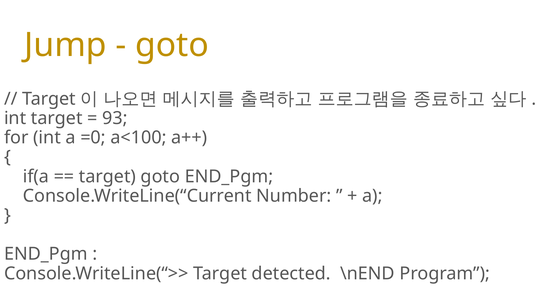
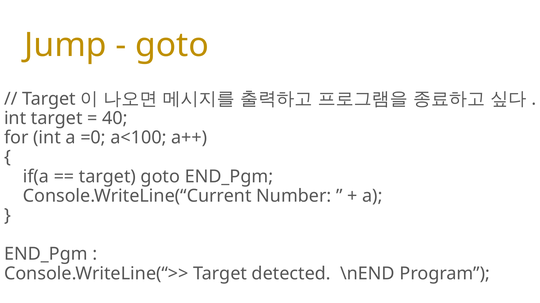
93: 93 -> 40 (115, 119)
